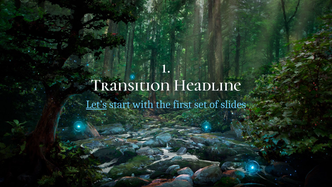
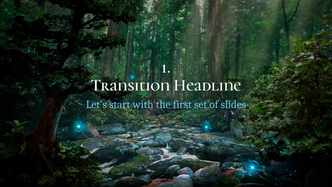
Let’s underline: present -> none (96, 104)
